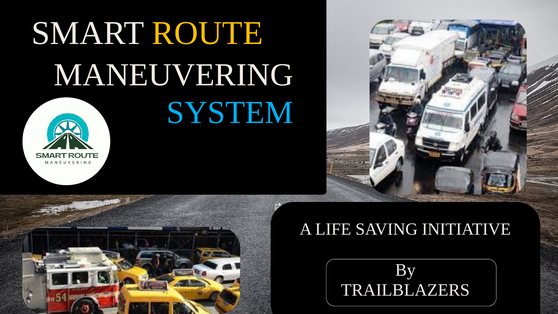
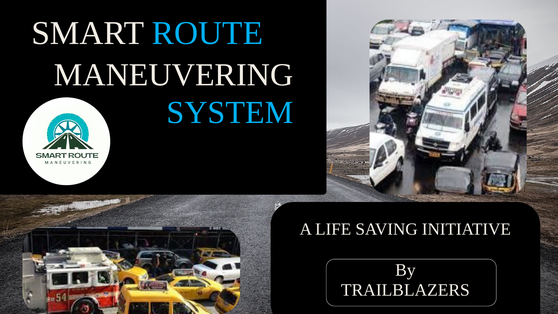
ROUTE colour: yellow -> light blue (207, 33)
